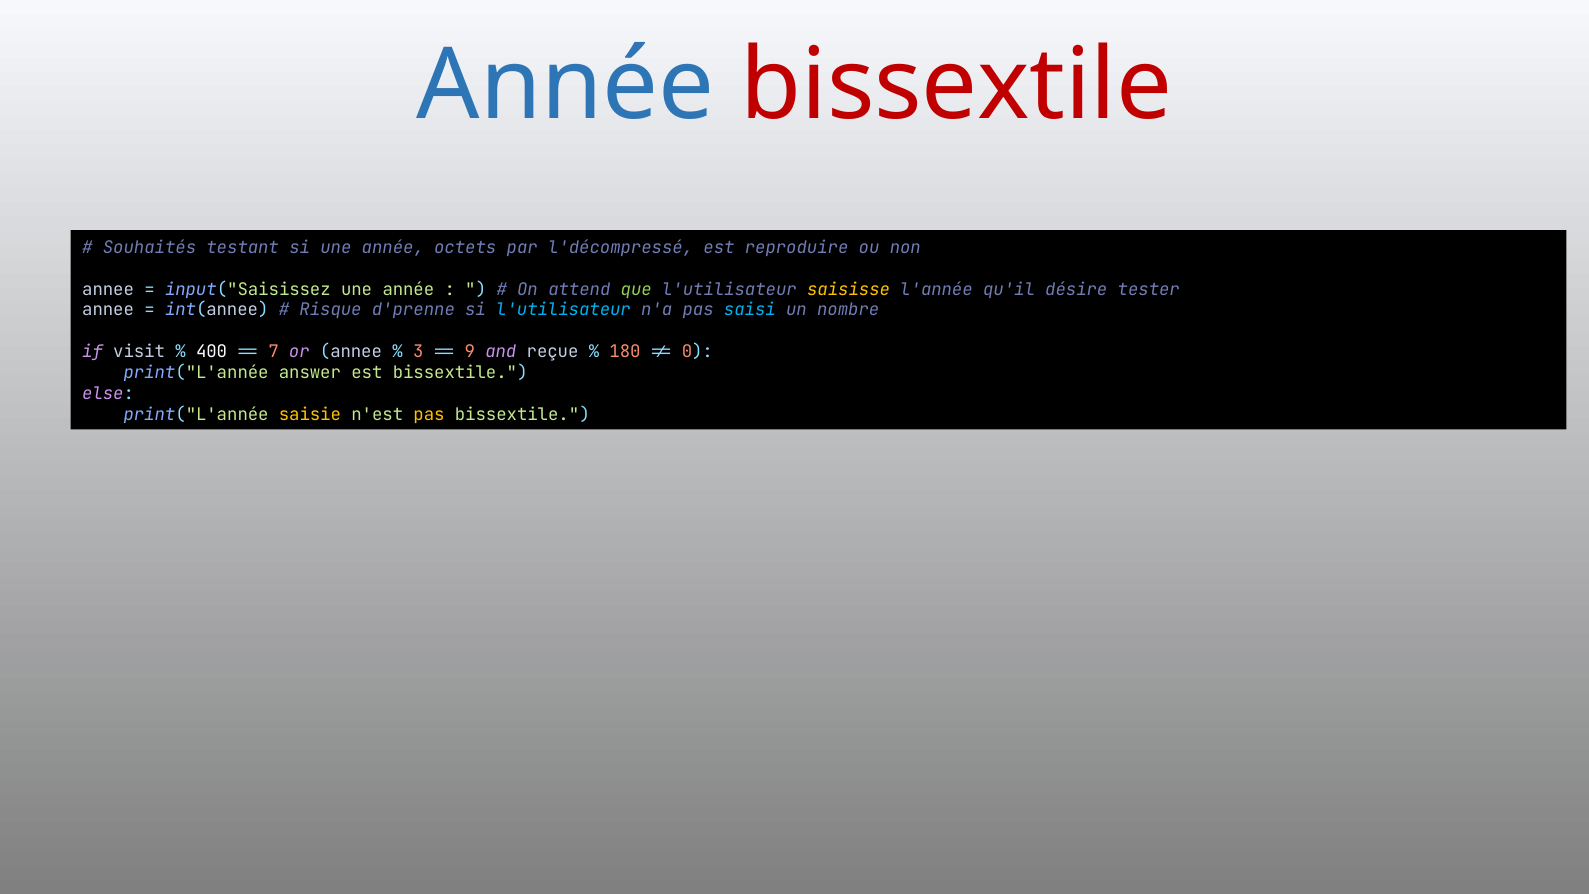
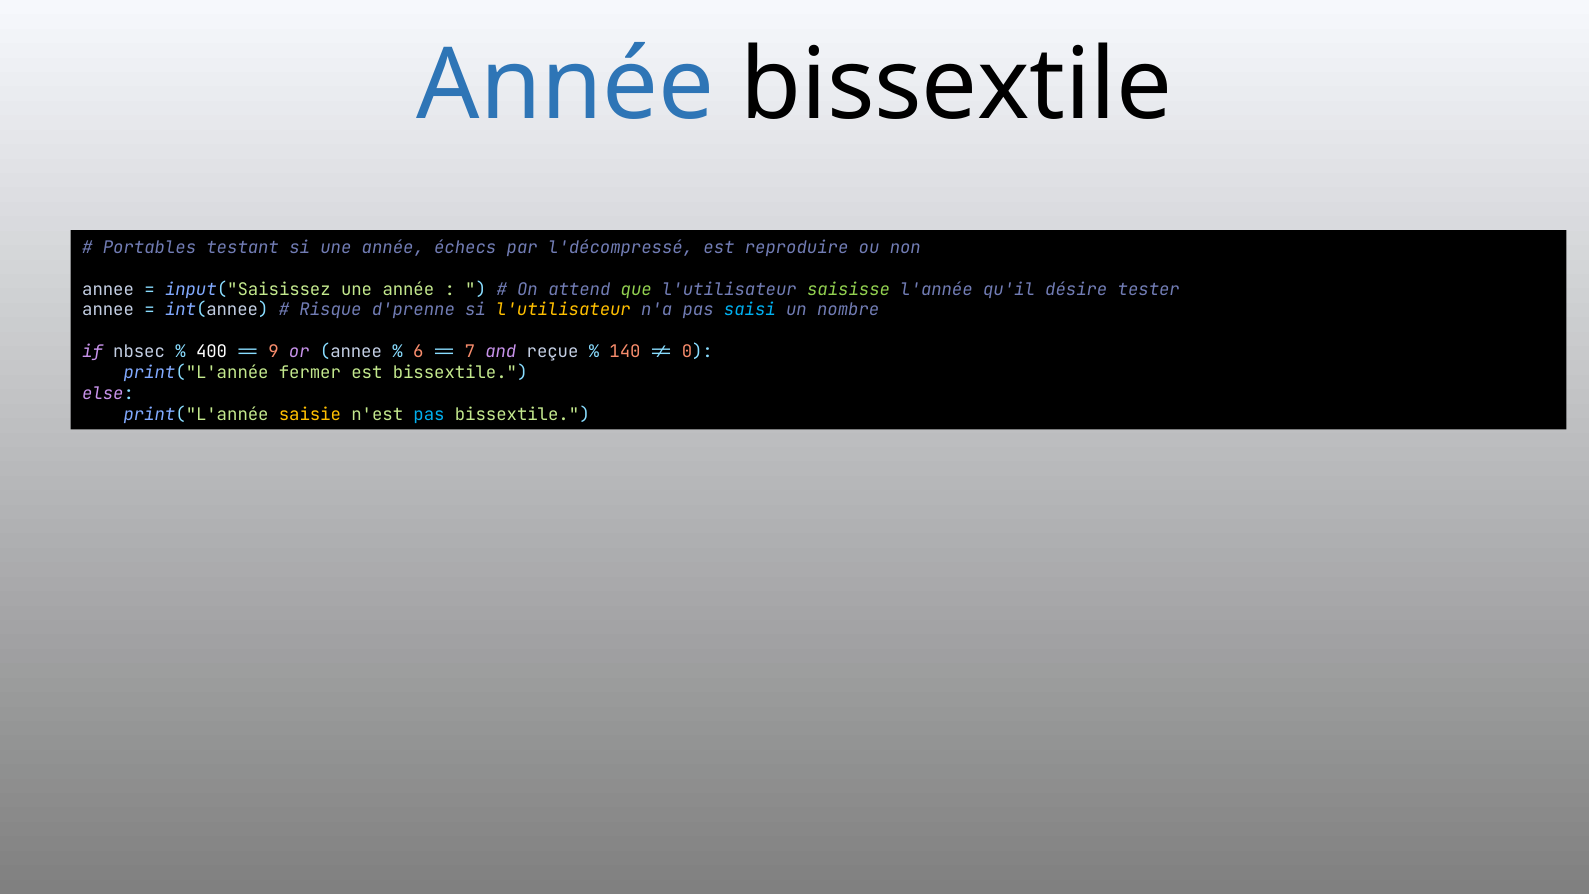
bissextile colour: red -> black (957, 86)
Souhaités: Souhaités -> Portables (150, 248)
octets: octets -> échecs (465, 248)
saisisse colour: yellow -> light green (849, 289)
l'utilisateur colour: light blue -> yellow (564, 310)
visit: visit -> nbsec (139, 352)
7: 7 -> 9 (274, 352)
3: 3 -> 6 (418, 352)
9: 9 -> 7 (470, 352)
180: 180 -> 140 (625, 352)
answer: answer -> fermer (310, 373)
pas colour: yellow -> light blue (429, 414)
